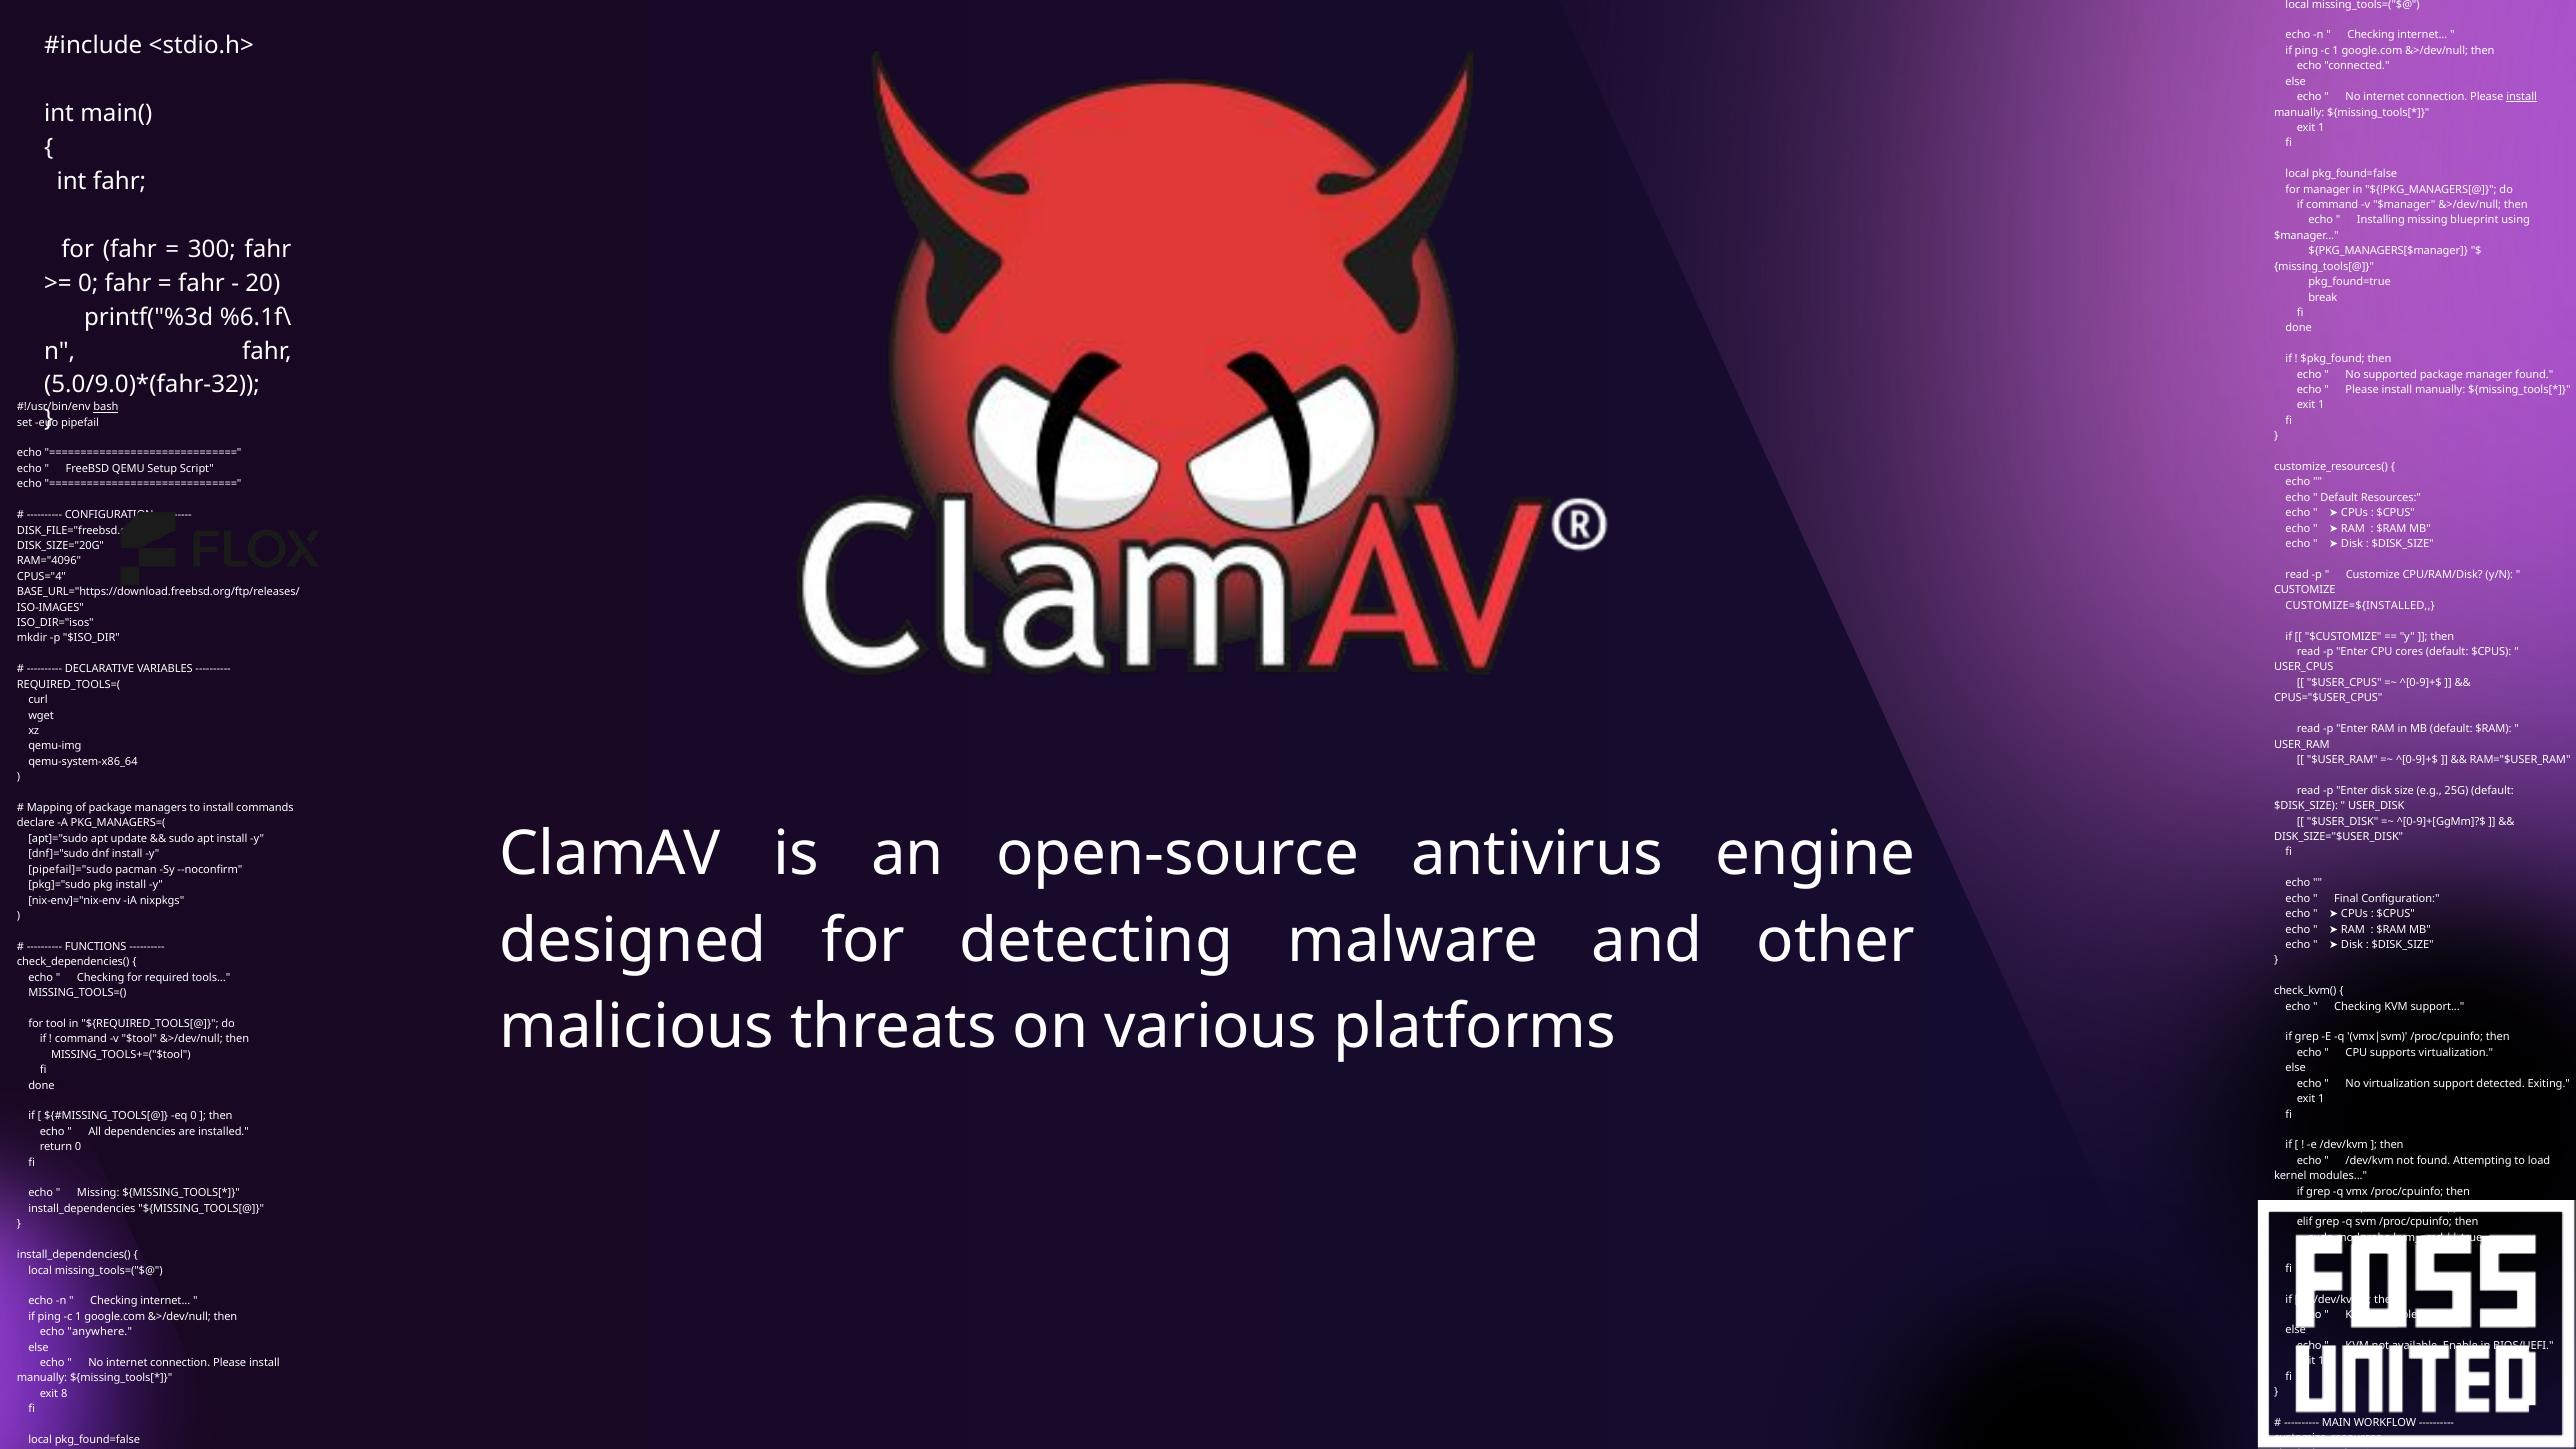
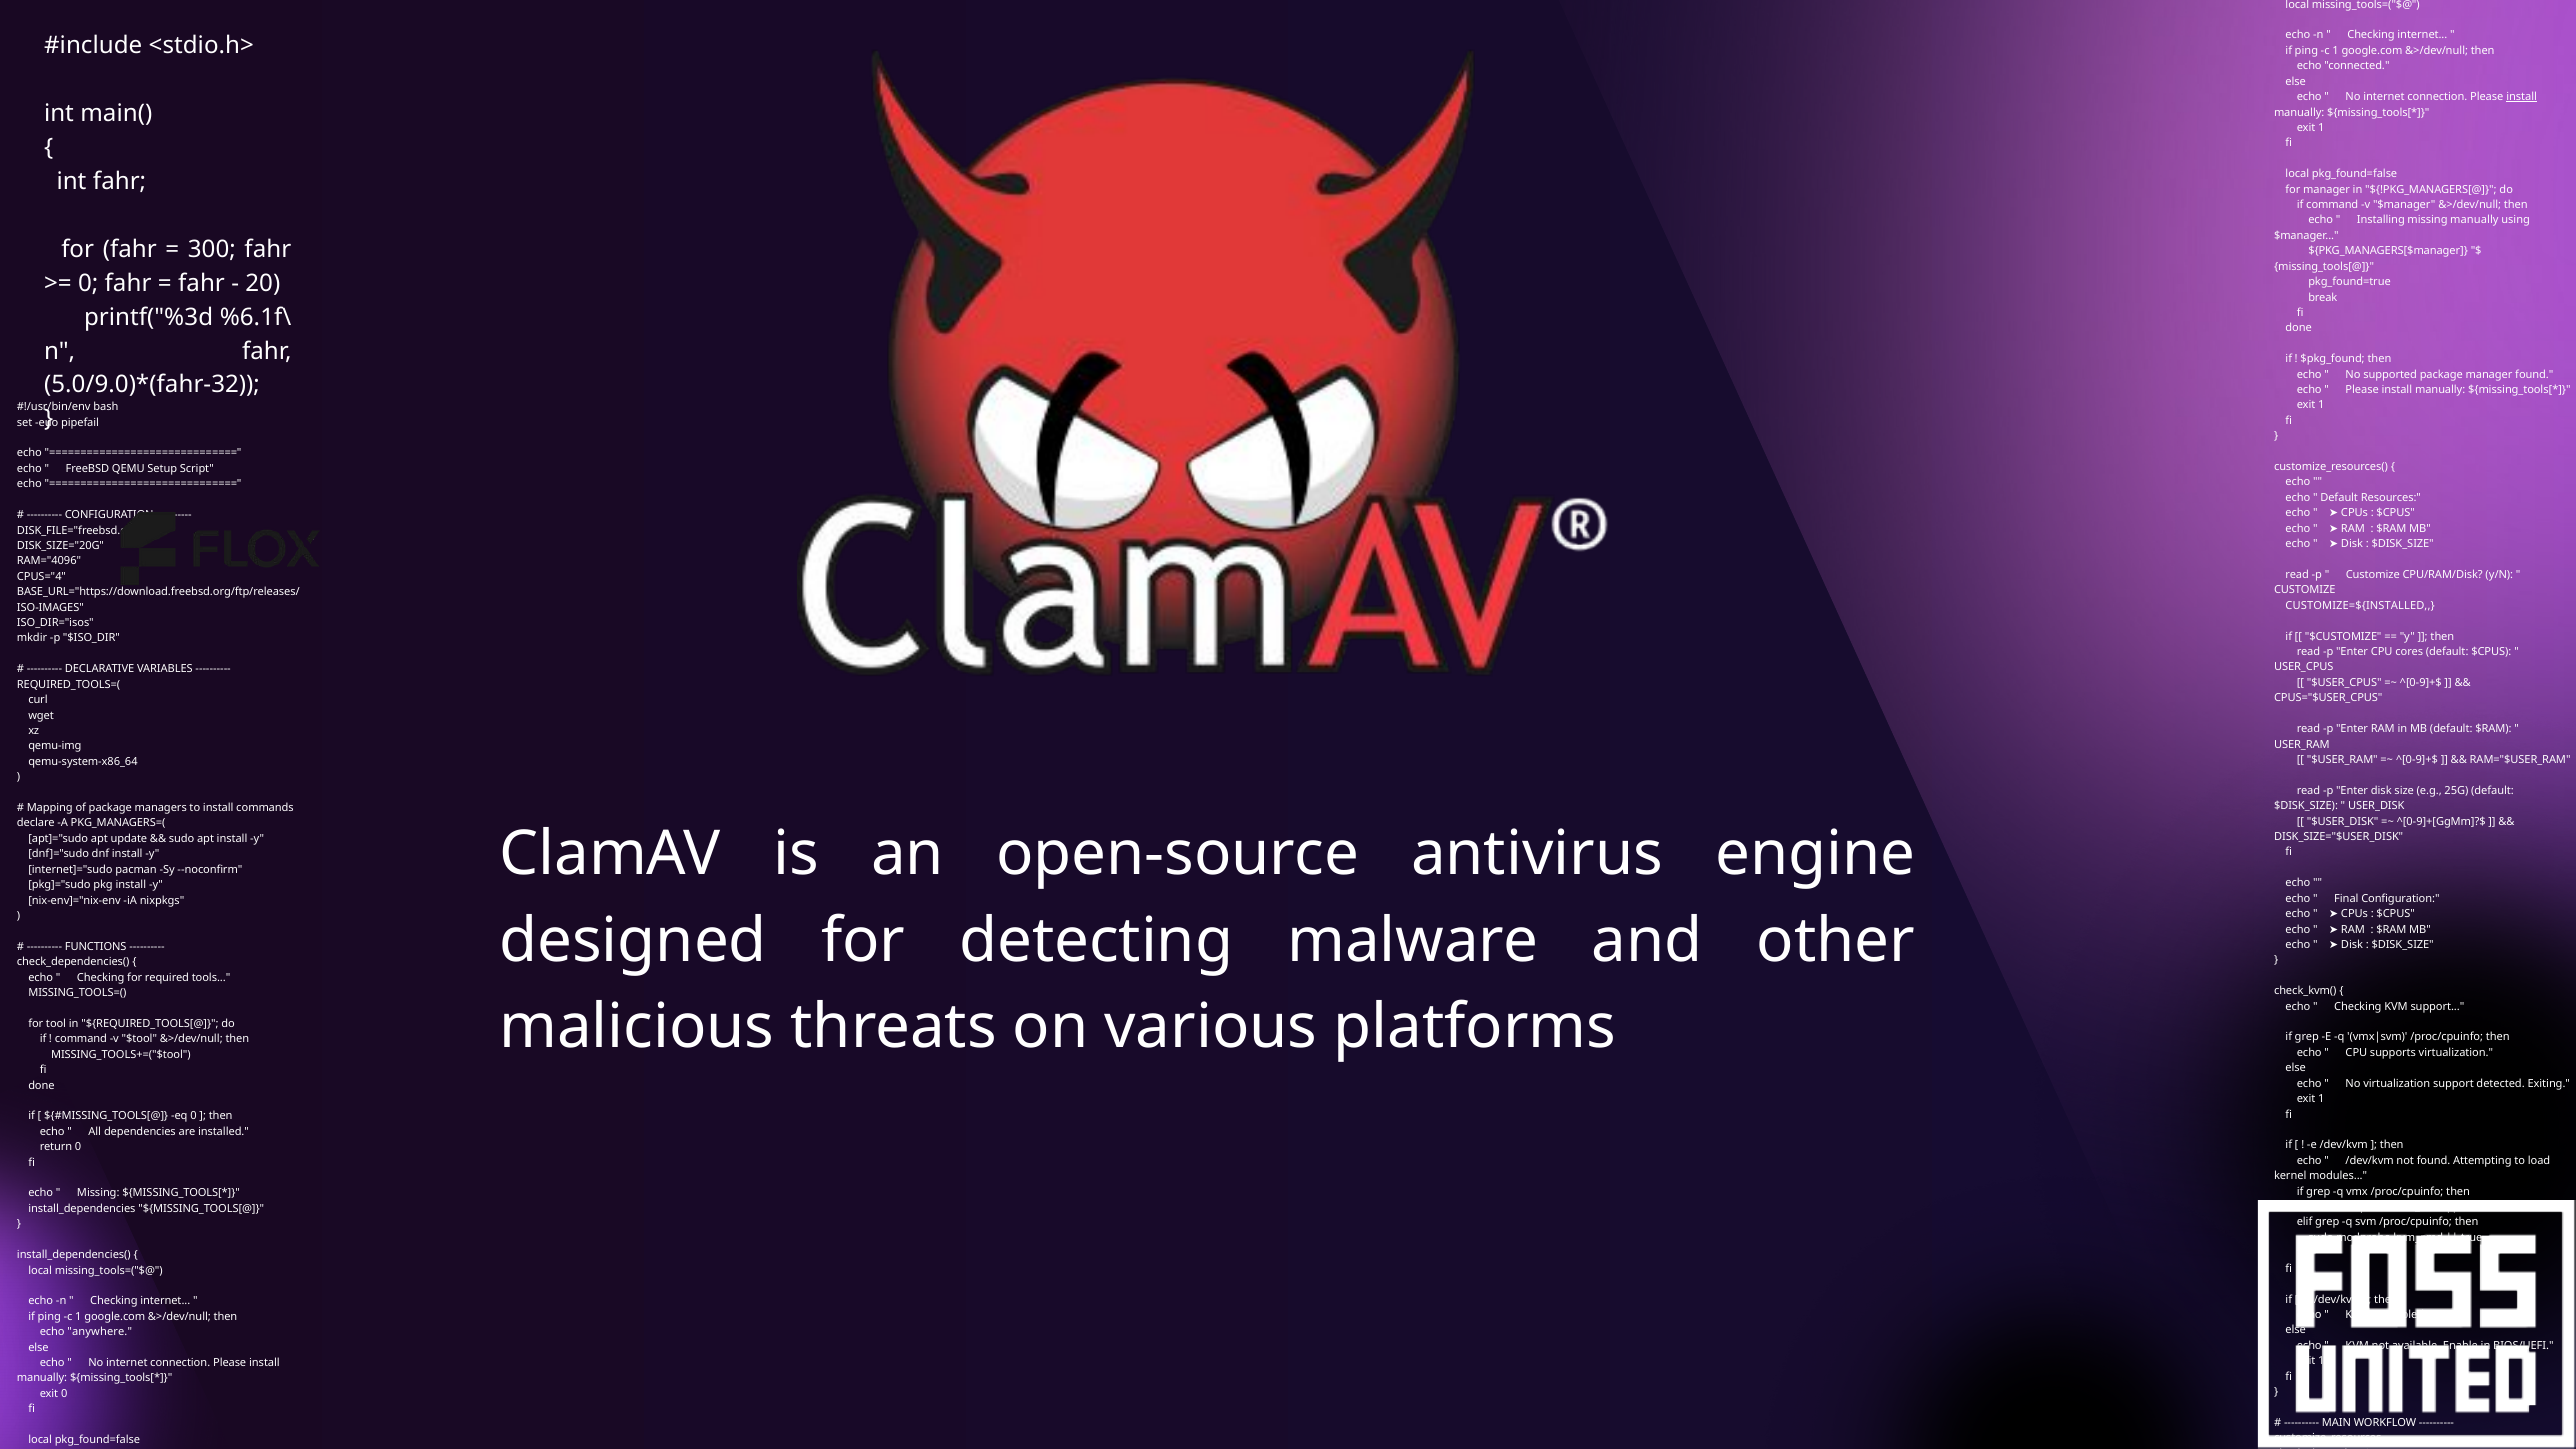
missing blueprint: blueprint -> manually (2474, 220)
bash underline: present -> none (106, 407)
pipefail]="sudo: pipefail]="sudo -> internet]="sudo (71, 870)
exit 8: 8 -> 0 (64, 1394)
